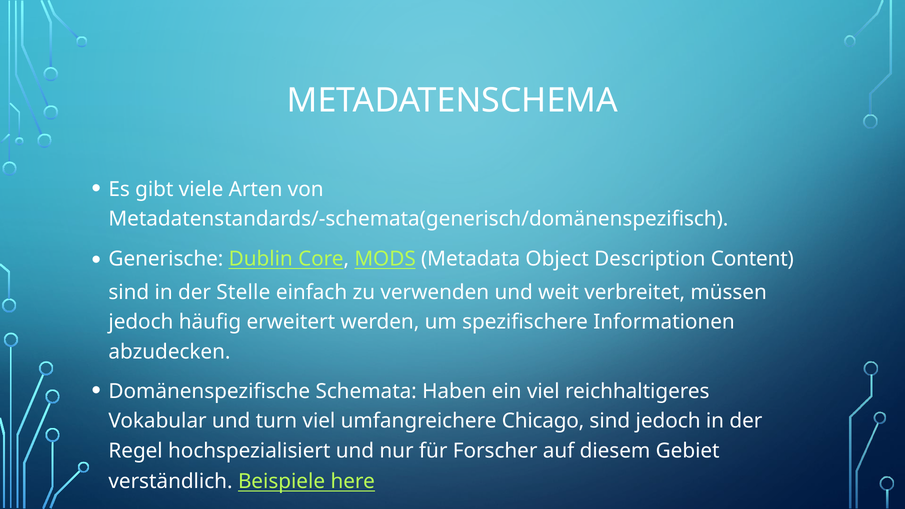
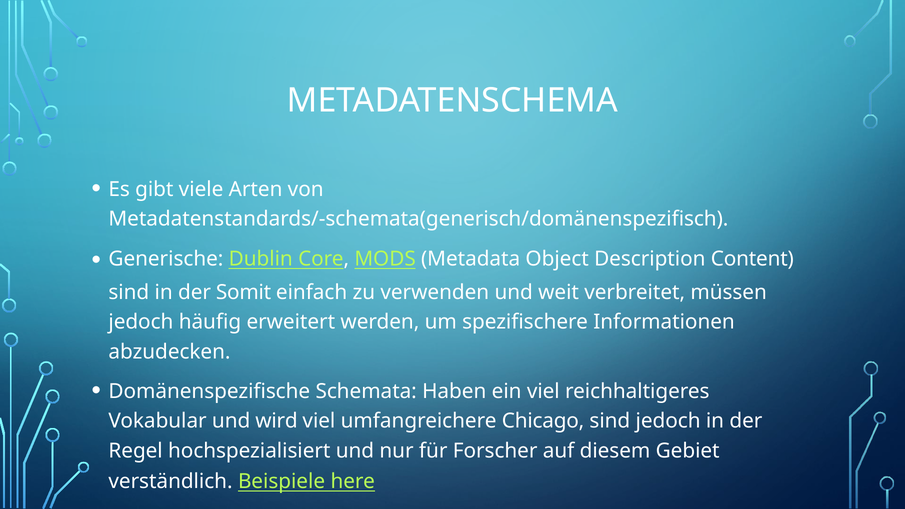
Stelle: Stelle -> Somit (244, 292)
turn: turn -> wird (276, 421)
